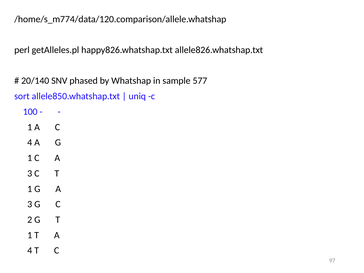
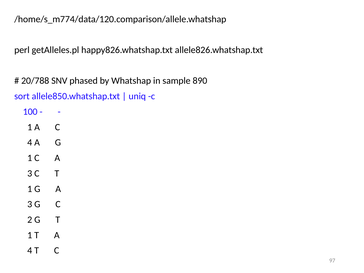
20/140: 20/140 -> 20/788 (35, 81)
577: 577 -> 890 (200, 81)
